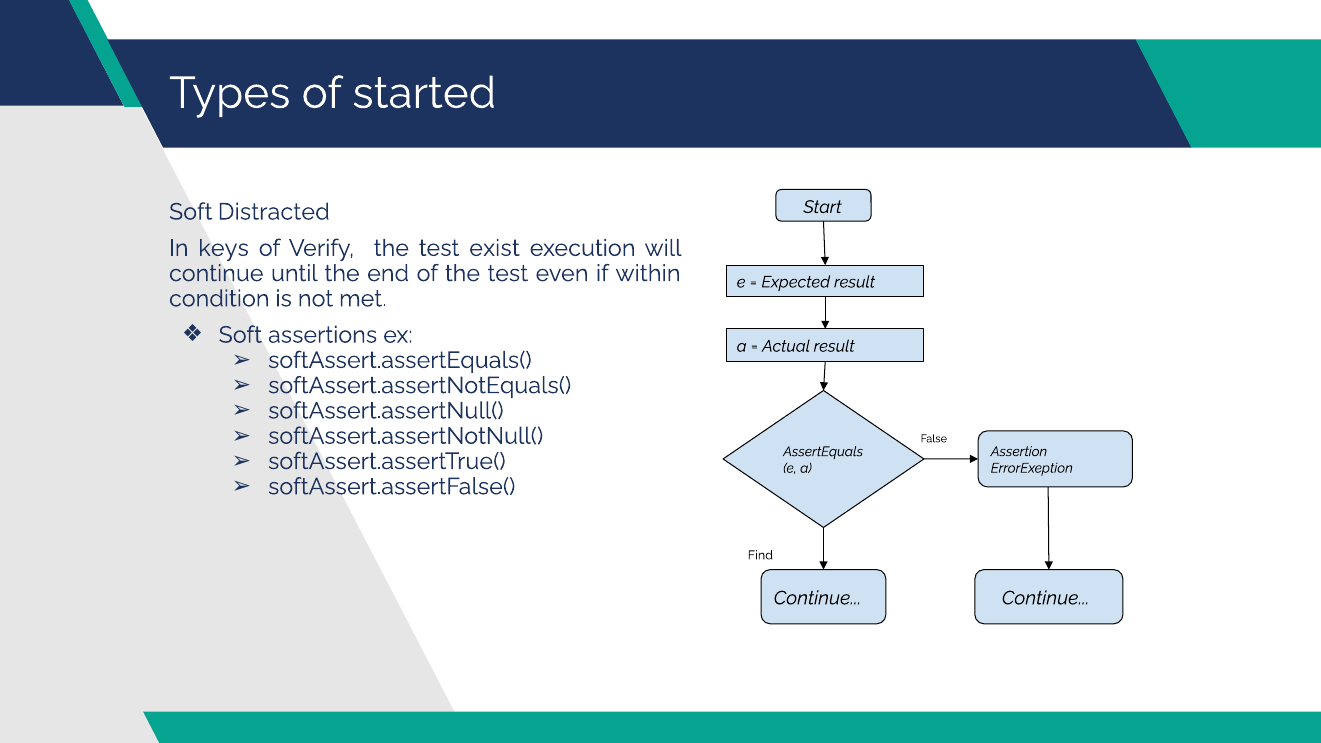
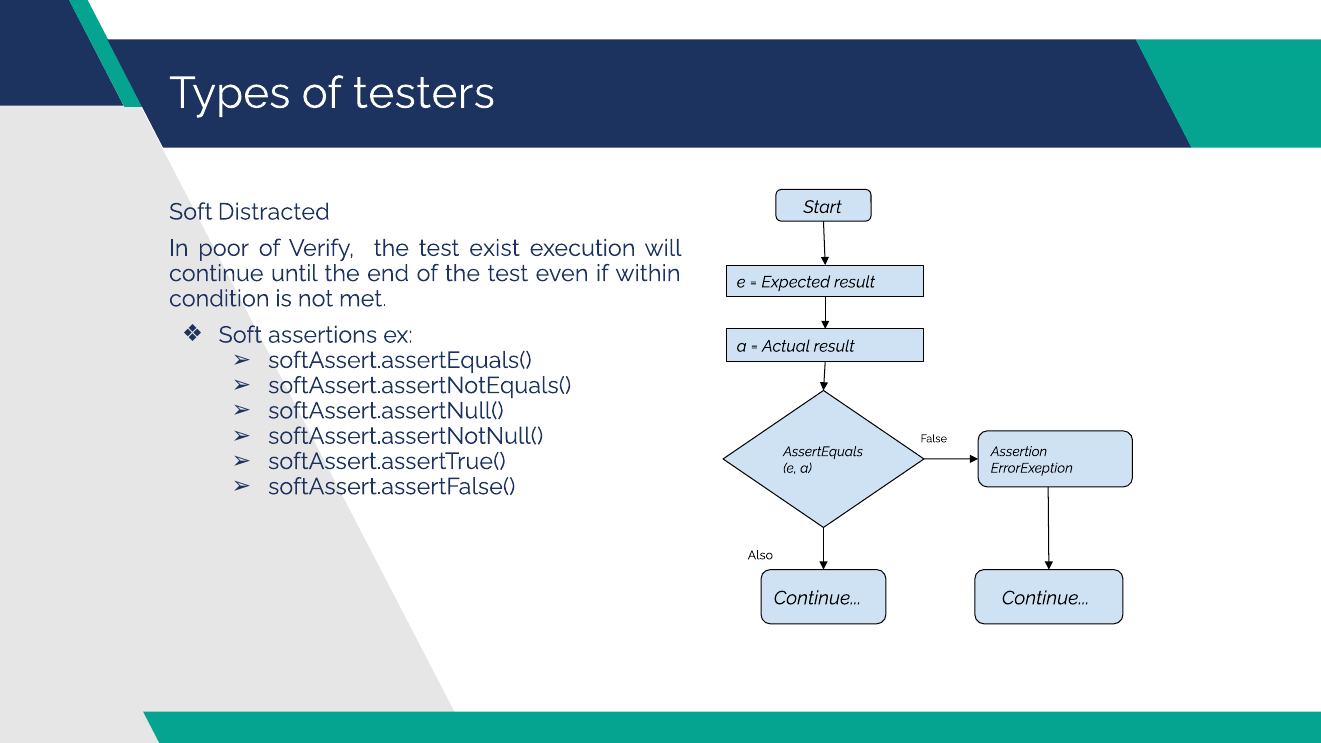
started: started -> testers (424, 93)
keys: keys -> poor (224, 248)
Find: Find -> Also (760, 555)
